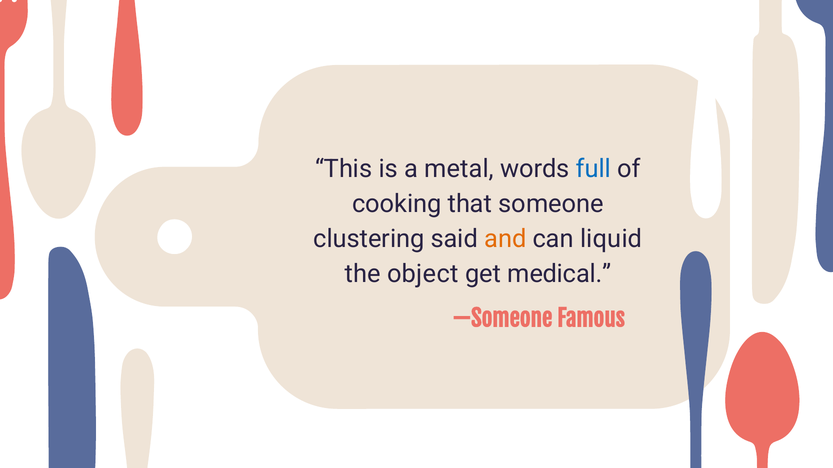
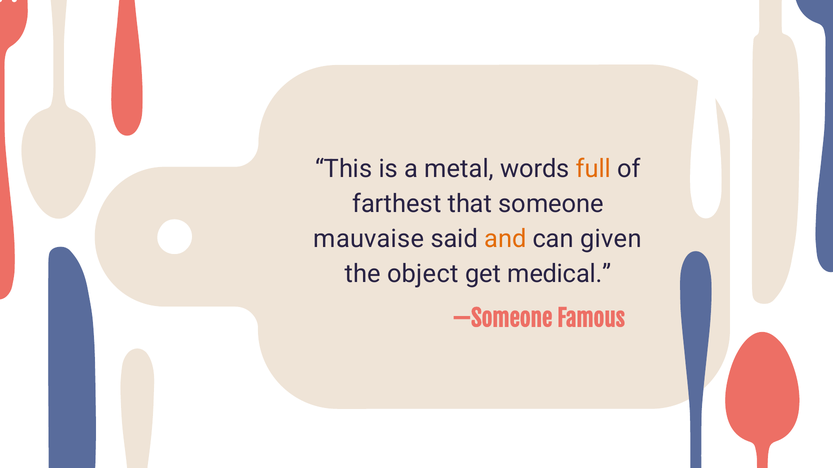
full colour: blue -> orange (593, 169)
cooking: cooking -> farthest (397, 204)
clustering: clustering -> mauvaise (369, 239)
liquid: liquid -> given (611, 239)
